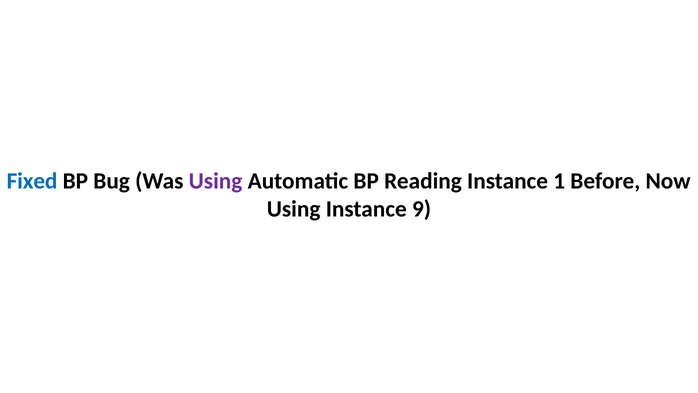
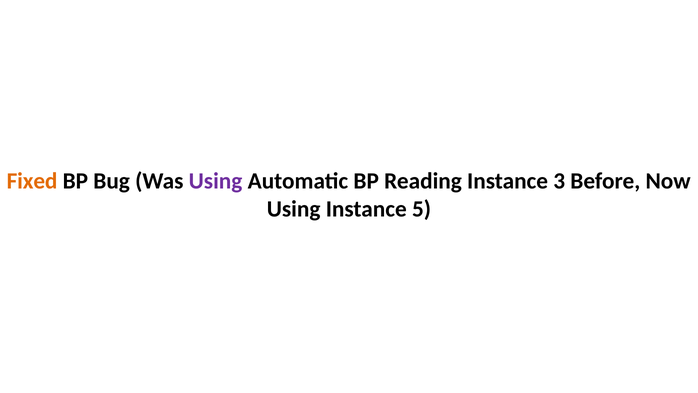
Fixed colour: blue -> orange (32, 181)
1: 1 -> 3 (559, 181)
9: 9 -> 5 (422, 209)
